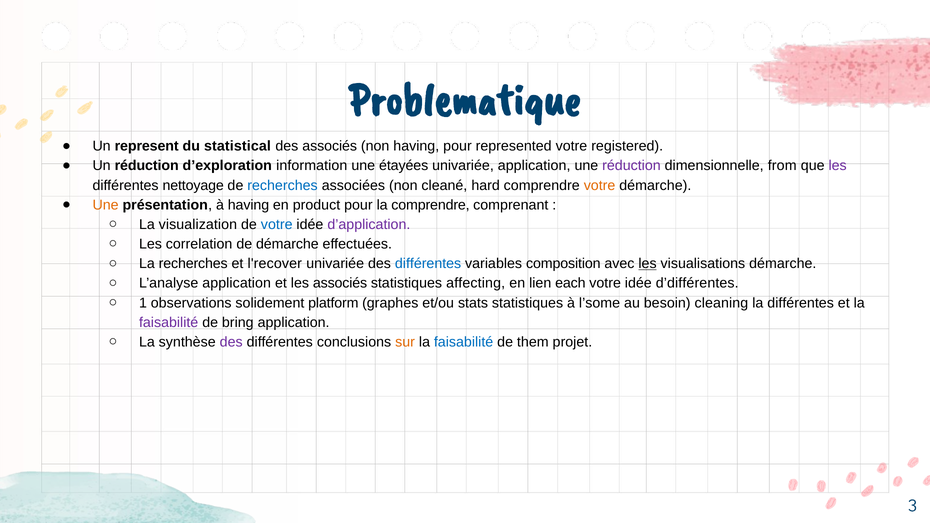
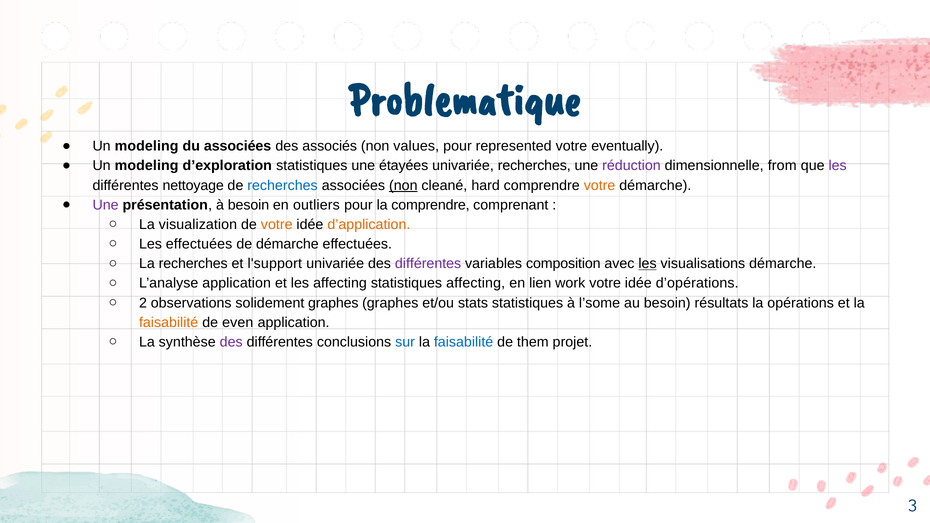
represent: represent -> modeling (147, 146)
du statistical: statistical -> associées (238, 146)
non having: having -> values (416, 146)
registered: registered -> eventually (627, 146)
réduction: réduction -> modeling (147, 166)
d’exploration information: information -> statistiques (312, 166)
univariée application: application -> recherches (534, 166)
non underline: none -> present (403, 185)
Une colour: orange -> purple (106, 205)
à having: having -> besoin (248, 205)
product: product -> outliers (316, 205)
votre colour: blue -> orange (277, 225)
d’application colour: purple -> orange (369, 225)
Les correlation: correlation -> effectuées (199, 244)
l'recover: l'recover -> l'support (275, 264)
différentes colour: blue -> purple (428, 264)
les associés: associés -> affecting (340, 283)
each: each -> work (570, 283)
d’différentes: d’différentes -> d’opérations (697, 283)
1: 1 -> 2 (143, 303)
solidement platform: platform -> graphes (333, 303)
cleaning: cleaning -> résultats (721, 303)
la différentes: différentes -> opérations (801, 303)
faisabilité colour: purple -> orange (169, 323)
bring: bring -> even (238, 323)
sur colour: orange -> blue (405, 342)
